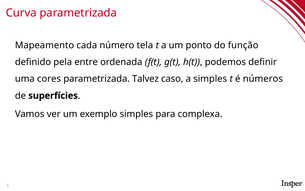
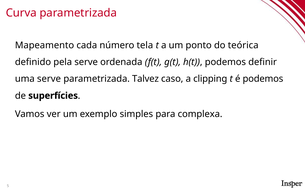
função: função -> teórica (243, 45)
pela entre: entre -> serve (86, 62)
uma cores: cores -> serve (49, 79)
a simples: simples -> clipping (210, 79)
é números: números -> podemos (263, 79)
